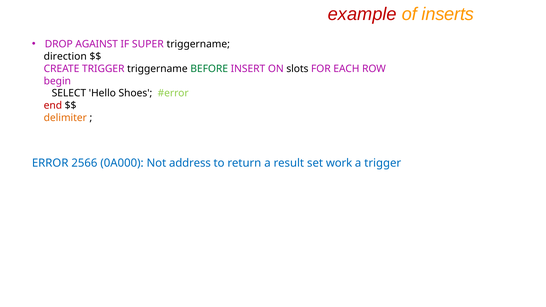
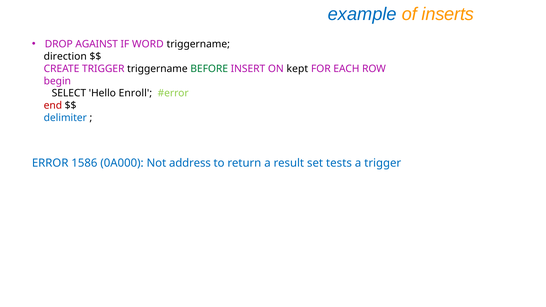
example colour: red -> blue (362, 14)
SUPER: SUPER -> WORD (148, 44)
slots: slots -> kept (297, 69)
Shoes: Shoes -> Enroll (135, 93)
delimiter colour: orange -> blue (65, 118)
2566: 2566 -> 1586 (84, 163)
work: work -> tests (339, 163)
